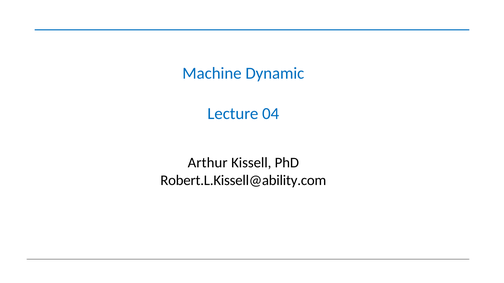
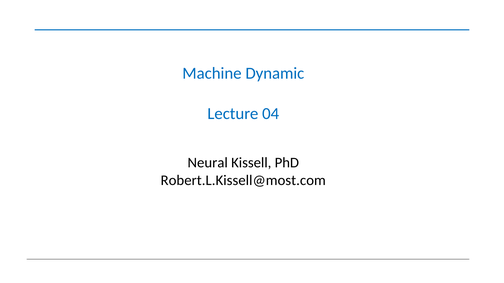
Arthur: Arthur -> Neural (208, 163)
Robert.L.Kissell@ability.com: Robert.L.Kissell@ability.com -> Robert.L.Kissell@most.com (243, 181)
